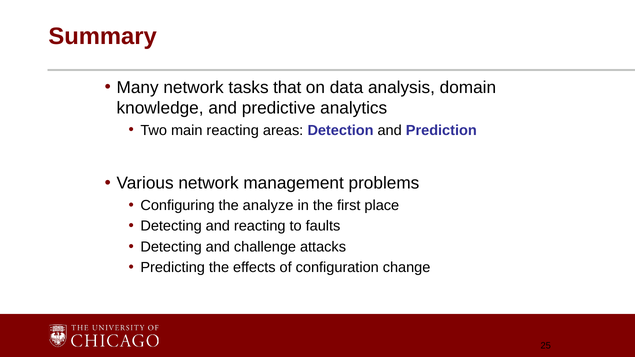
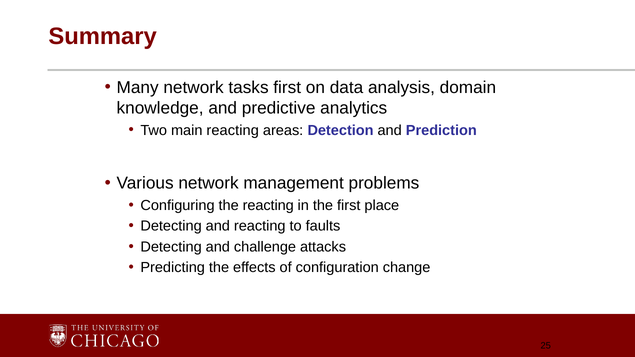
tasks that: that -> first (287, 87)
the analyze: analyze -> reacting (268, 206)
